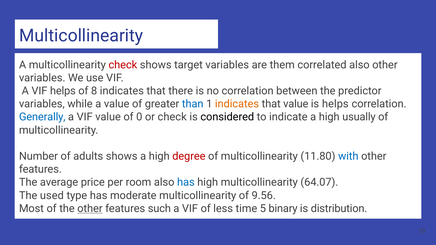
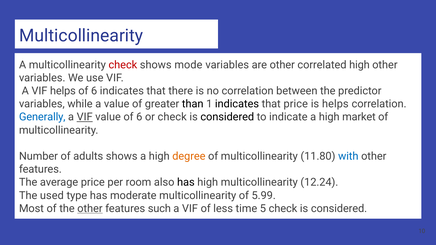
target: target -> mode (188, 65)
are them: them -> other (282, 65)
correlated also: also -> high (359, 65)
8: 8 -> 6 (94, 91)
than colour: blue -> black (193, 104)
indicates colour: orange -> black (237, 104)
that value: value -> price (296, 104)
VIF underline: none -> present (85, 117)
value of 0: 0 -> 6 (139, 117)
usually: usually -> market (359, 117)
degree colour: red -> orange (189, 156)
has colour: blue -> black (186, 183)
64.07: 64.07 -> 12.24 (319, 183)
9.56: 9.56 -> 5.99 (264, 196)
5 binary: binary -> check (283, 209)
distribution: distribution -> considered (339, 209)
